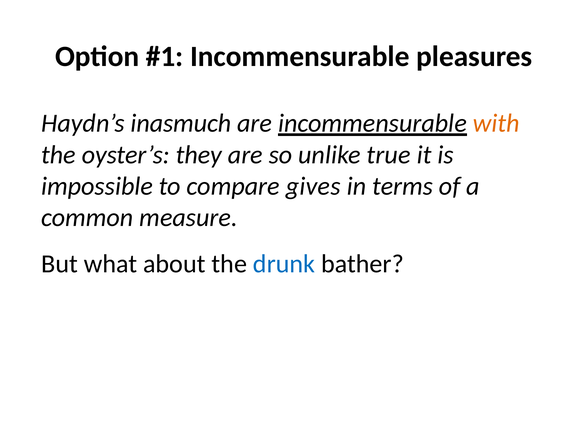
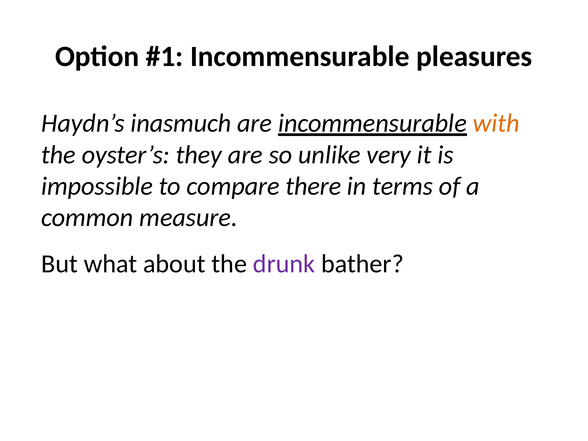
true: true -> very (389, 155)
gives: gives -> there (313, 186)
drunk colour: blue -> purple (284, 264)
